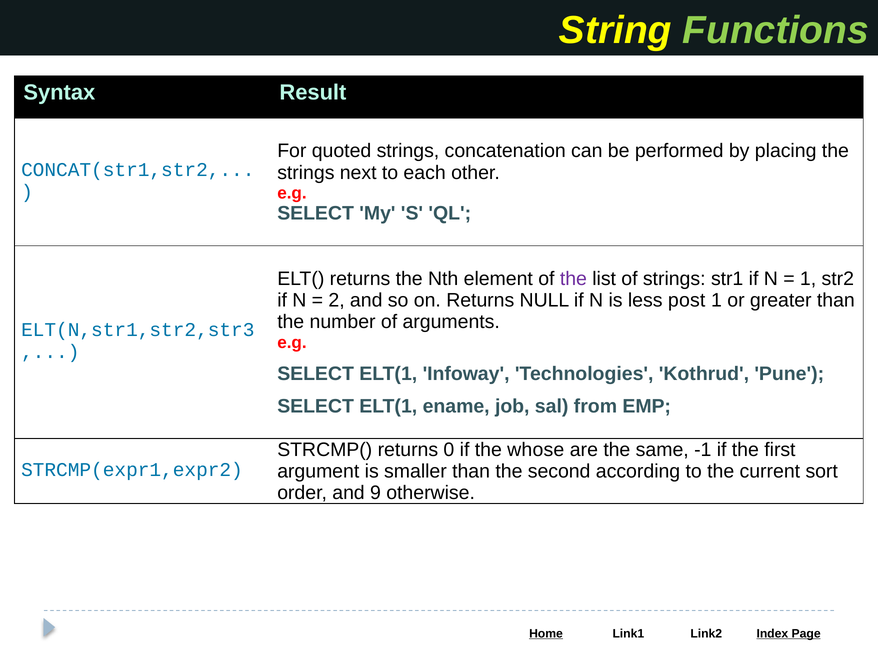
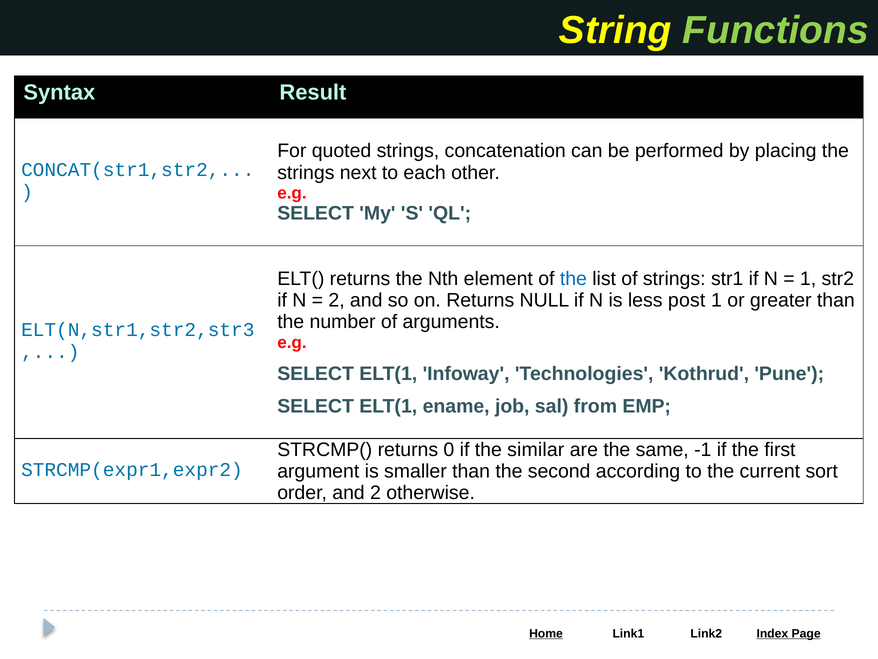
the colour: purple -> blue (573, 278)
whose: whose -> similar (536, 449)
and 9: 9 -> 2 (375, 493)
